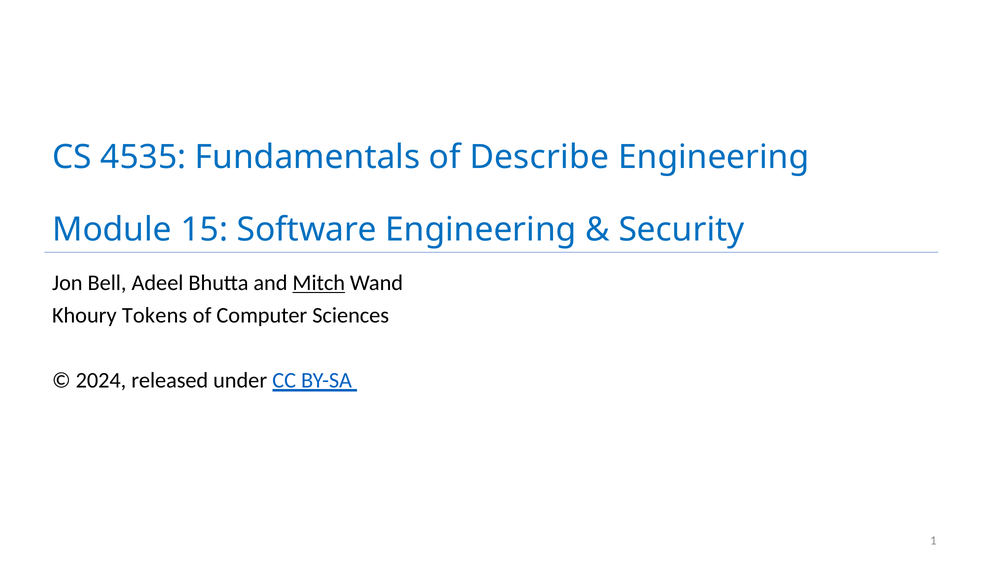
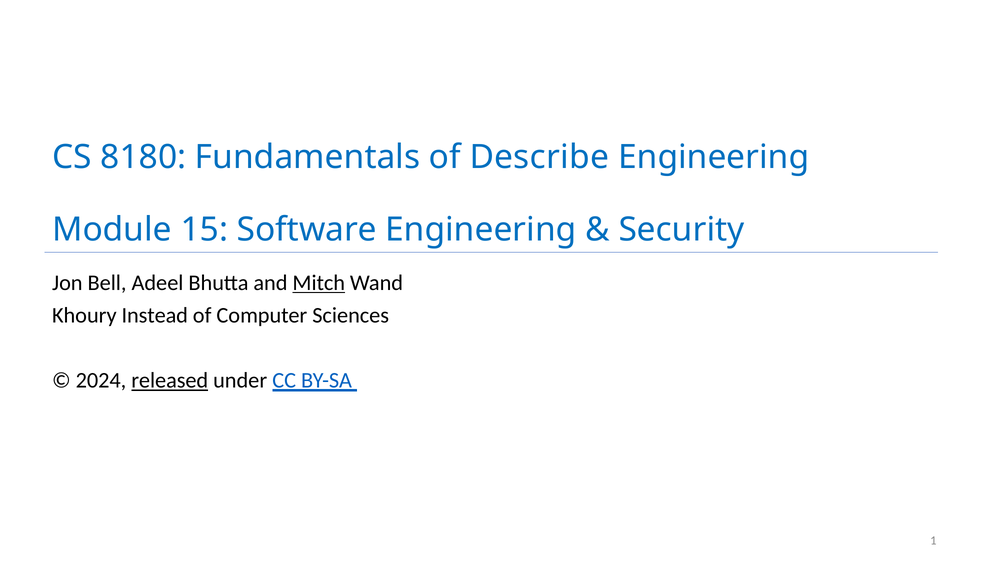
4535: 4535 -> 8180 (143, 157)
Tokens: Tokens -> Instead (155, 316)
released underline: none -> present (170, 381)
